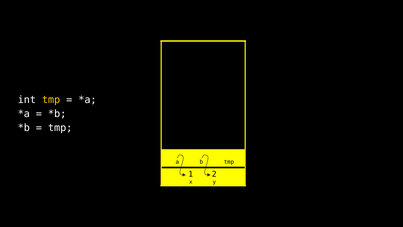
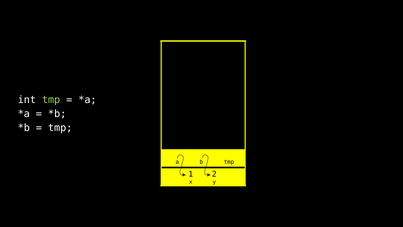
tmp colour: yellow -> light green (51, 100)
